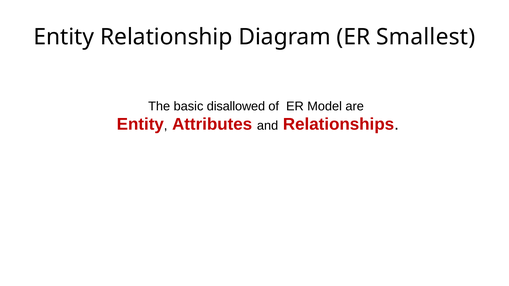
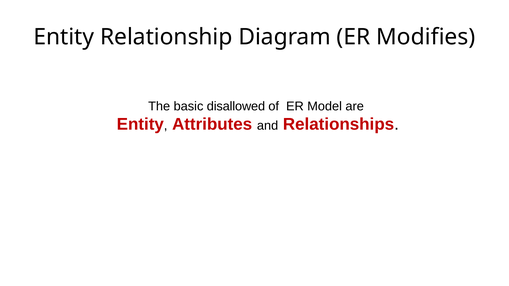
Smallest: Smallest -> Modifies (426, 37)
